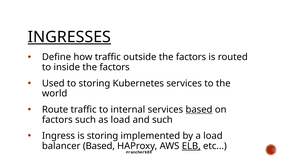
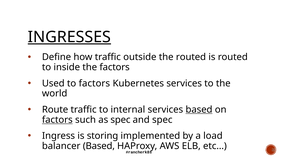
outside the factors: factors -> routed (191, 57)
to storing: storing -> factors (94, 84)
factors underline: none -> present (57, 120)
as load: load -> spec (120, 120)
and such: such -> spec (162, 120)
ELB underline: present -> none (191, 147)
